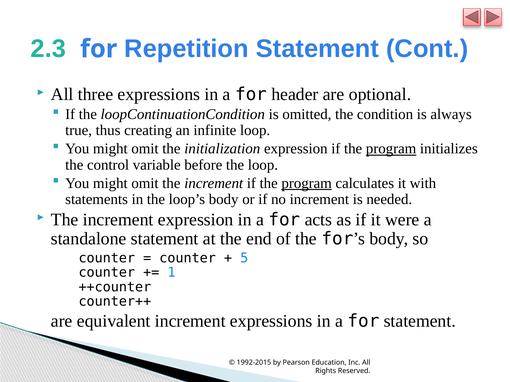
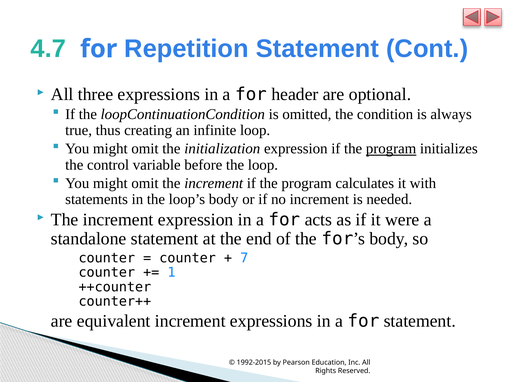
2.3: 2.3 -> 4.7 (48, 49)
program underline: present -> none (307, 183)
5: 5 -> 7 (244, 258)
